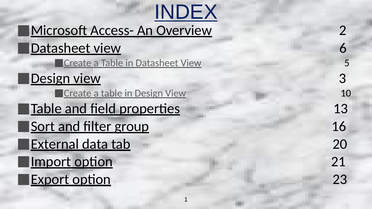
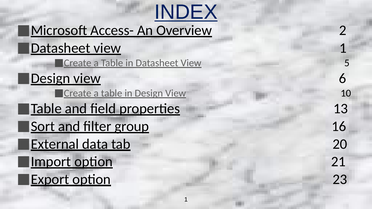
view 6: 6 -> 1 (343, 48)
3: 3 -> 6 (342, 79)
